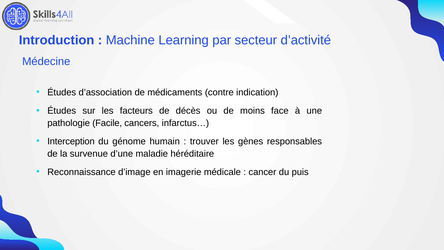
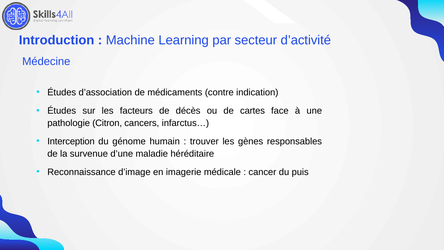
moins: moins -> cartes (253, 111)
Facile: Facile -> Citron (107, 123)
